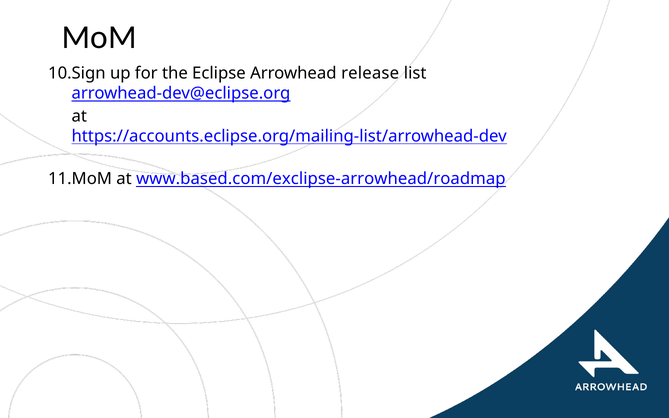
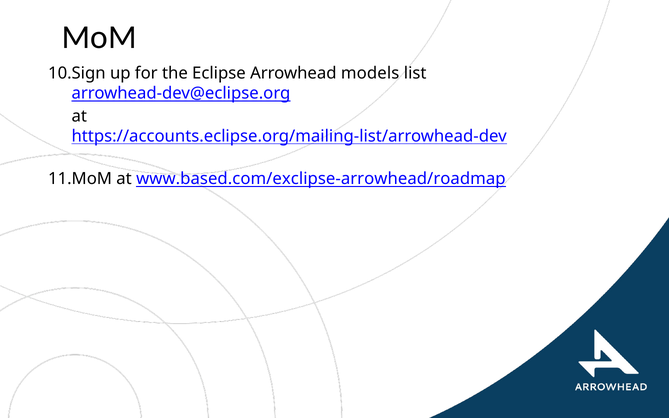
release: release -> models (370, 73)
